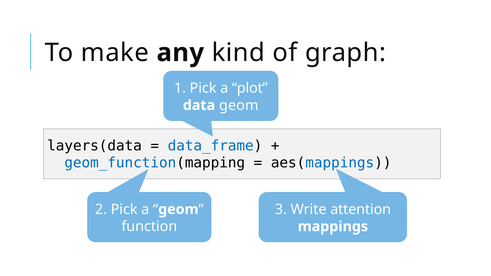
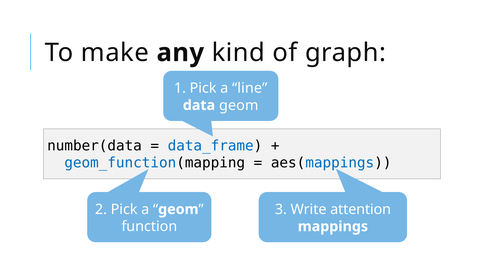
plot: plot -> line (250, 88)
layers(data: layers(data -> number(data (95, 146)
